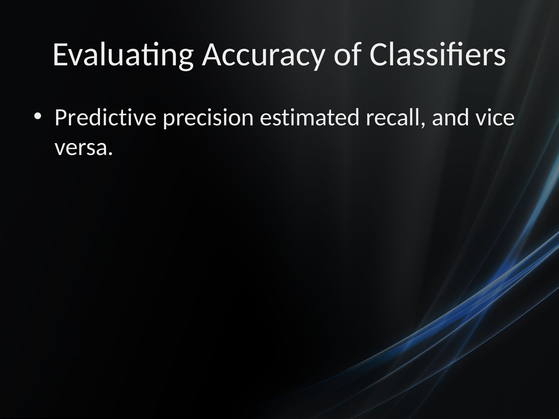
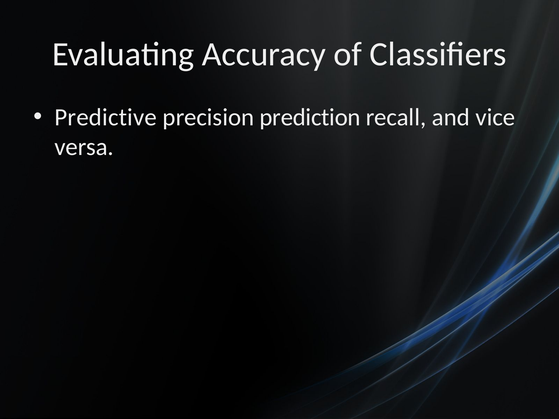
estimated: estimated -> prediction (310, 117)
